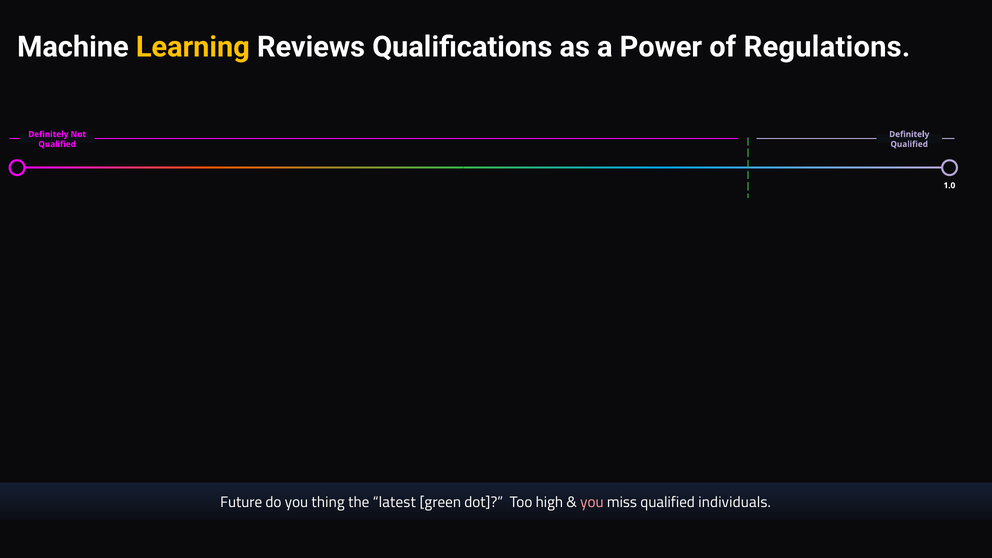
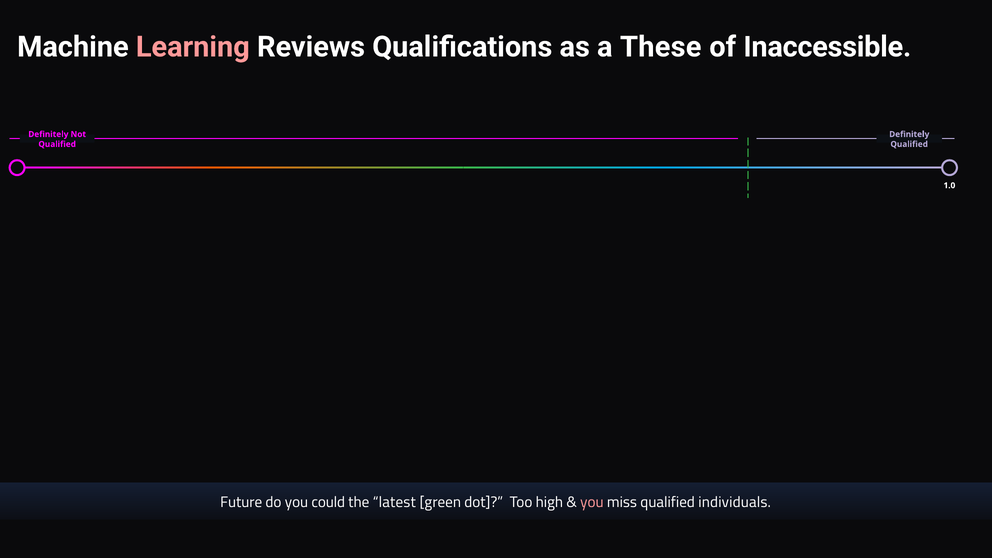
Learning colour: yellow -> pink (193, 47)
Power: Power -> These (661, 47)
Regulations: Regulations -> Inaccessible (827, 47)
thing: thing -> could (328, 502)
